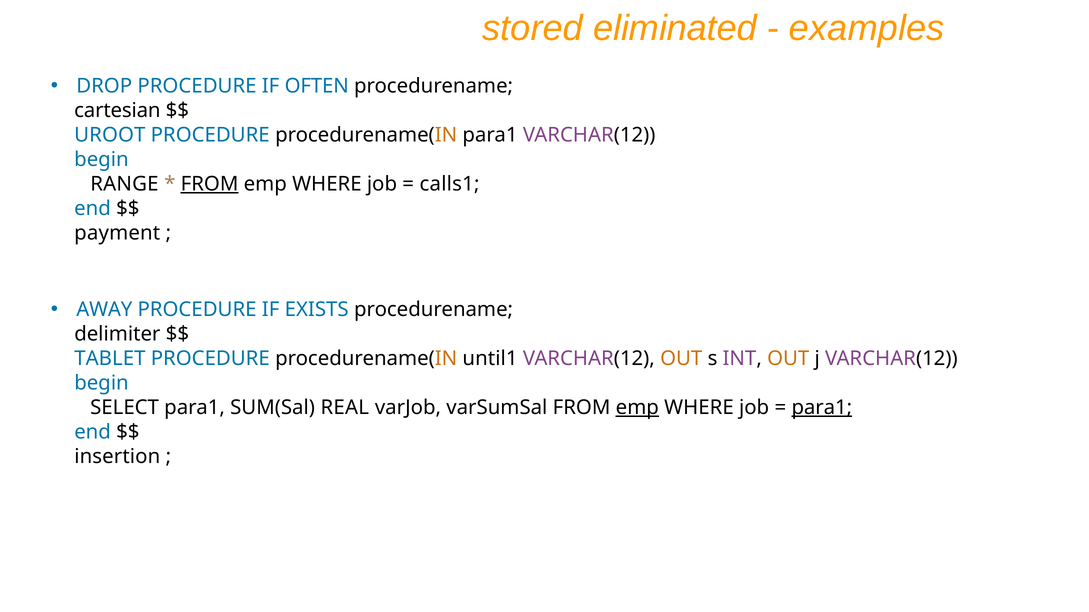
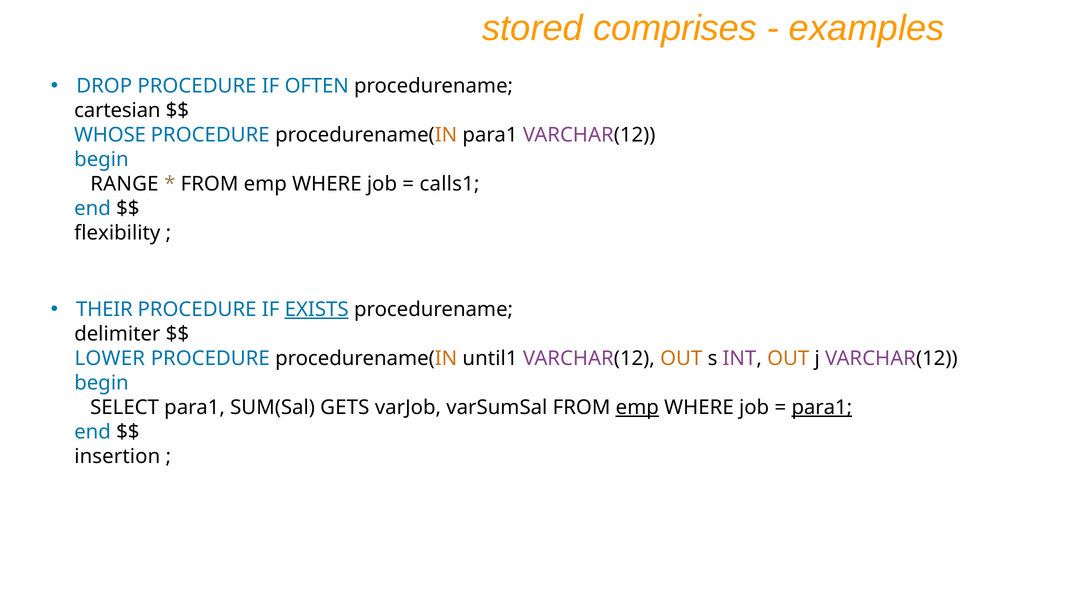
eliminated: eliminated -> comprises (675, 28)
UROOT: UROOT -> WHOSE (110, 135)
FROM underline: present -> none (210, 184)
payment: payment -> flexibility (117, 233)
AWAY: AWAY -> THEIR (104, 310)
EXISTS underline: none -> present (317, 310)
TABLET: TABLET -> LOWER (110, 359)
REAL: REAL -> GETS (345, 408)
